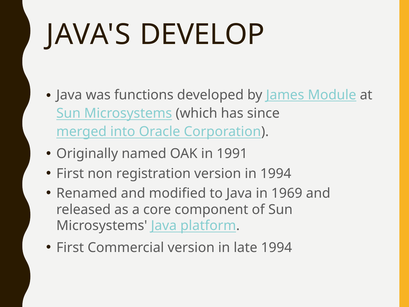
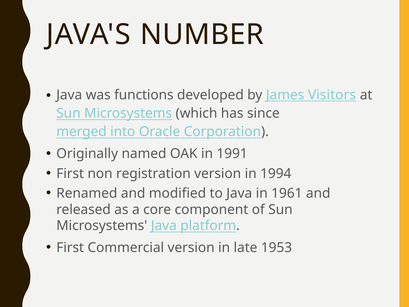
DEVELOP: DEVELOP -> NUMBER (202, 35)
Module: Module -> Visitors (332, 95)
1969: 1969 -> 1961 (287, 193)
late 1994: 1994 -> 1953 (277, 248)
